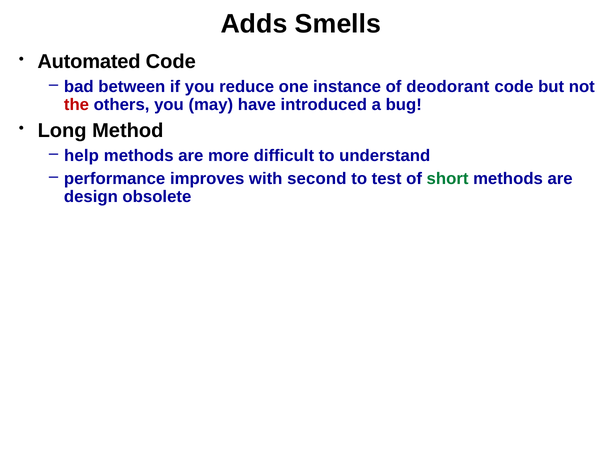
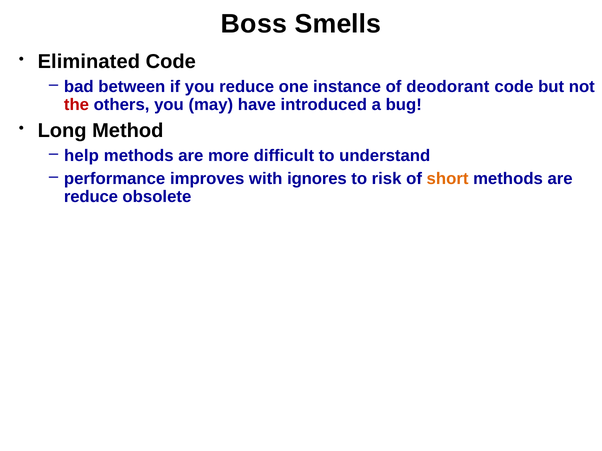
Adds: Adds -> Boss (254, 24)
Automated: Automated -> Eliminated (89, 62)
second: second -> ignores (317, 179)
test: test -> risk (387, 179)
short colour: green -> orange (448, 179)
design: design -> reduce (91, 197)
